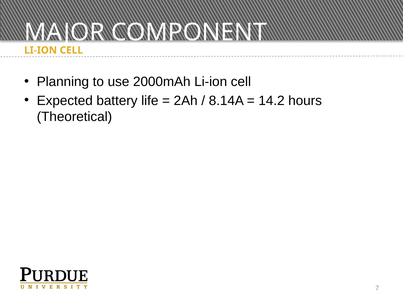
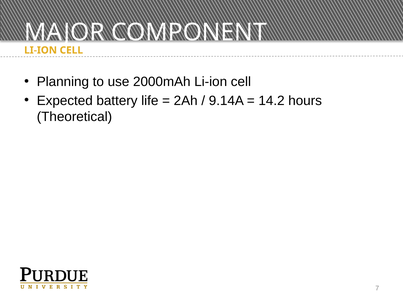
8.14A: 8.14A -> 9.14A (226, 101)
